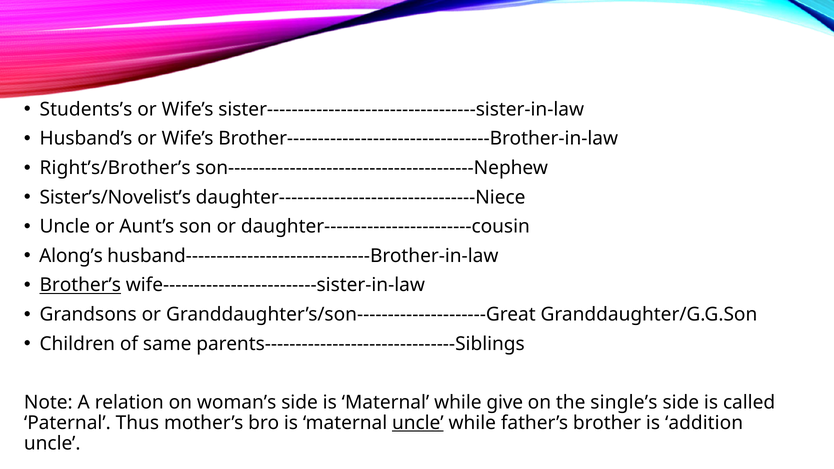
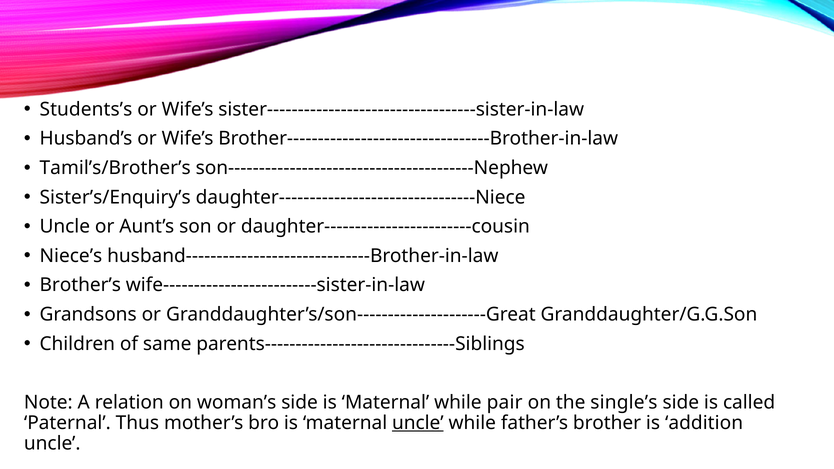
Right’s/Brother’s: Right’s/Brother’s -> Tamil’s/Brother’s (115, 168)
Sister’s/Novelist’s: Sister’s/Novelist’s -> Sister’s/Enquiry’s (115, 197)
Along’s: Along’s -> Niece’s (71, 256)
Brother’s underline: present -> none (80, 285)
give: give -> pair (505, 402)
